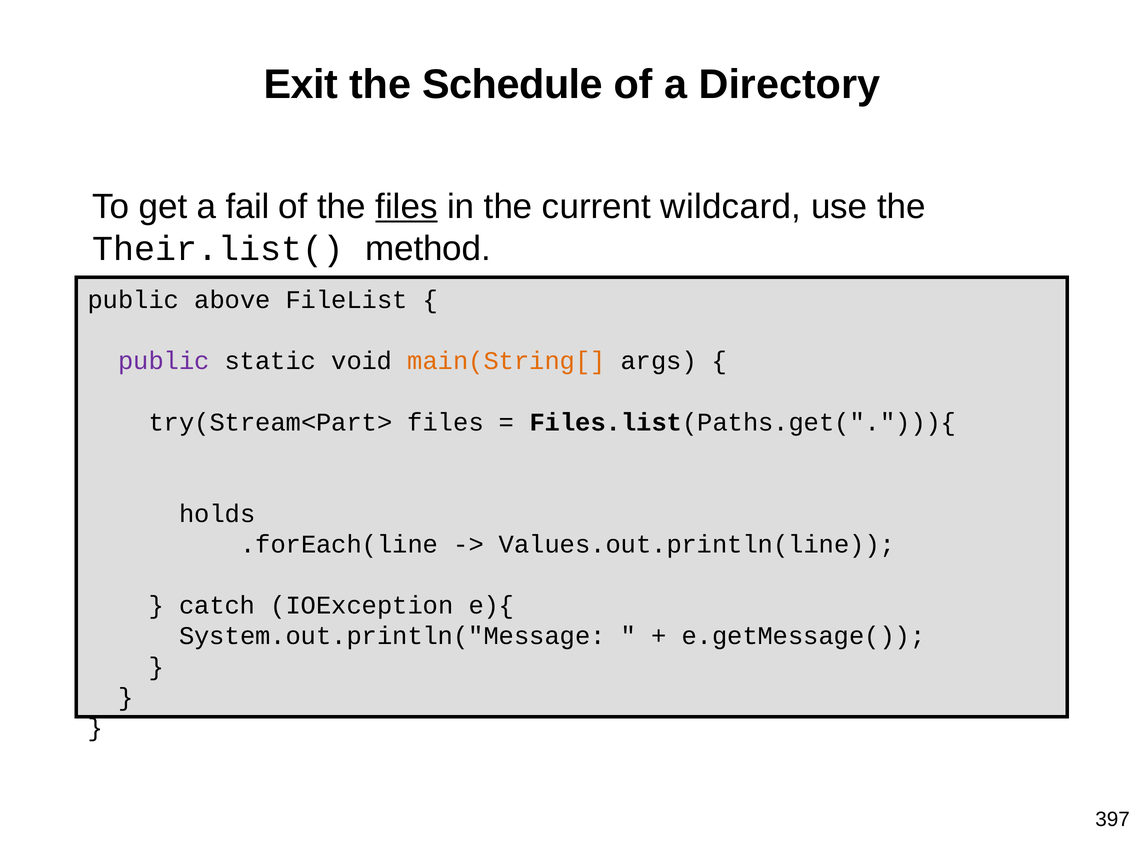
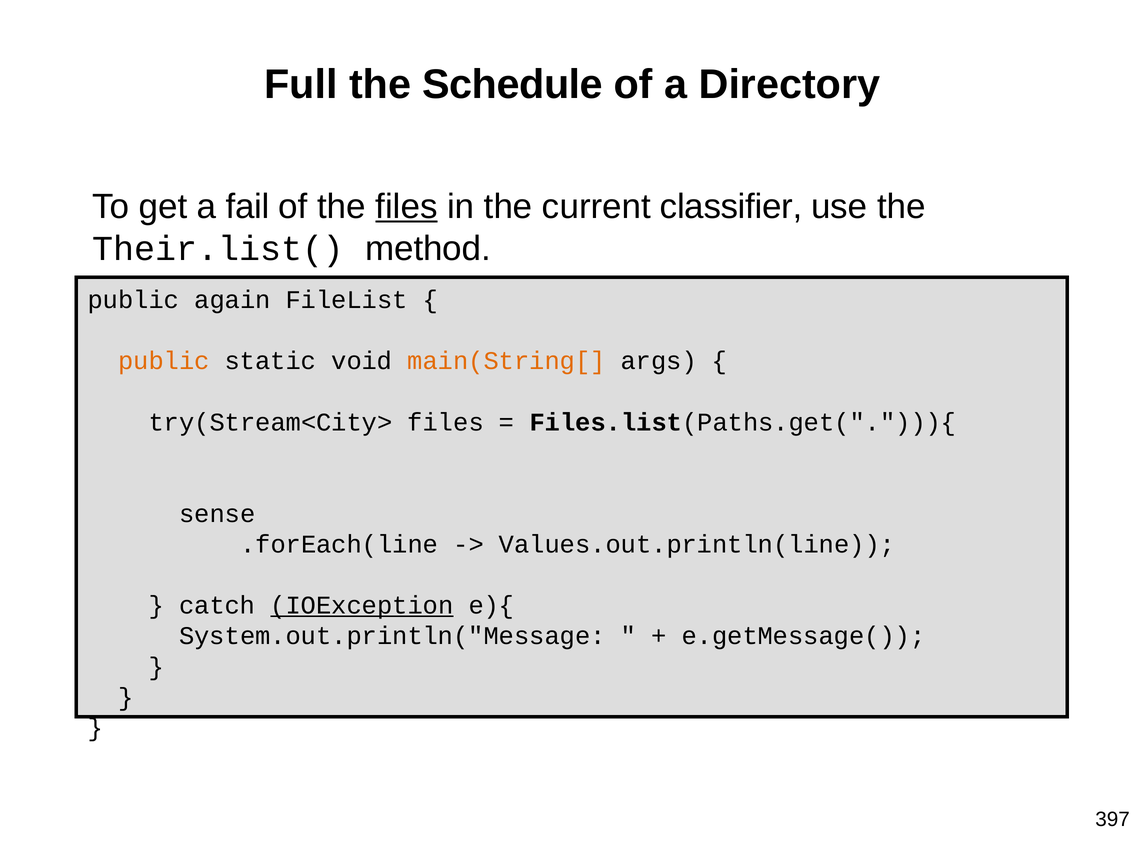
Exit: Exit -> Full (301, 84)
wildcard: wildcard -> classifier (731, 207)
above: above -> again (232, 300)
public colour: purple -> orange (164, 361)
try(Stream<Part>: try(Stream<Part> -> try(Stream<City> (271, 422)
holds: holds -> sense (217, 514)
IOException underline: none -> present (362, 605)
